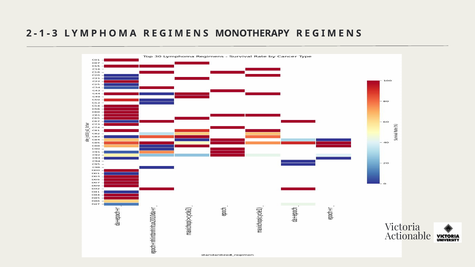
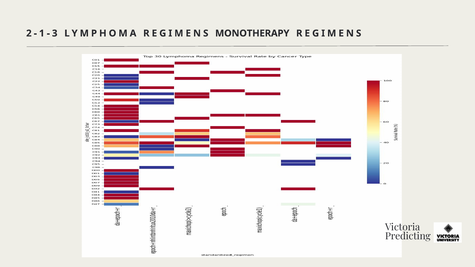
Actionable: Actionable -> Predicting (408, 236)
